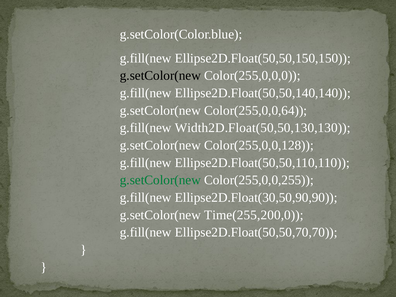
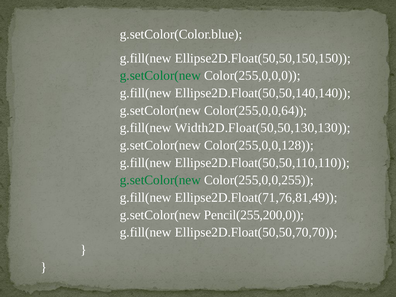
g.setColor(new colour: black -> green (160, 76)
Ellipse2D.Float(30,50,90,90: Ellipse2D.Float(30,50,90,90 -> Ellipse2D.Float(71,76,81,49 (256, 197)
Time(255,200,0: Time(255,200,0 -> Pencil(255,200,0 (254, 215)
